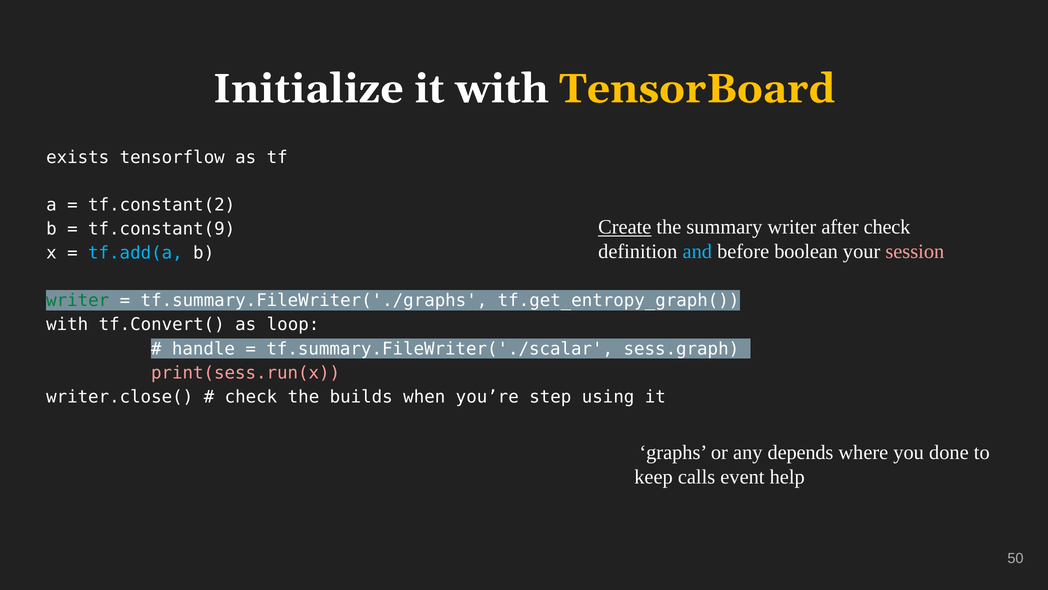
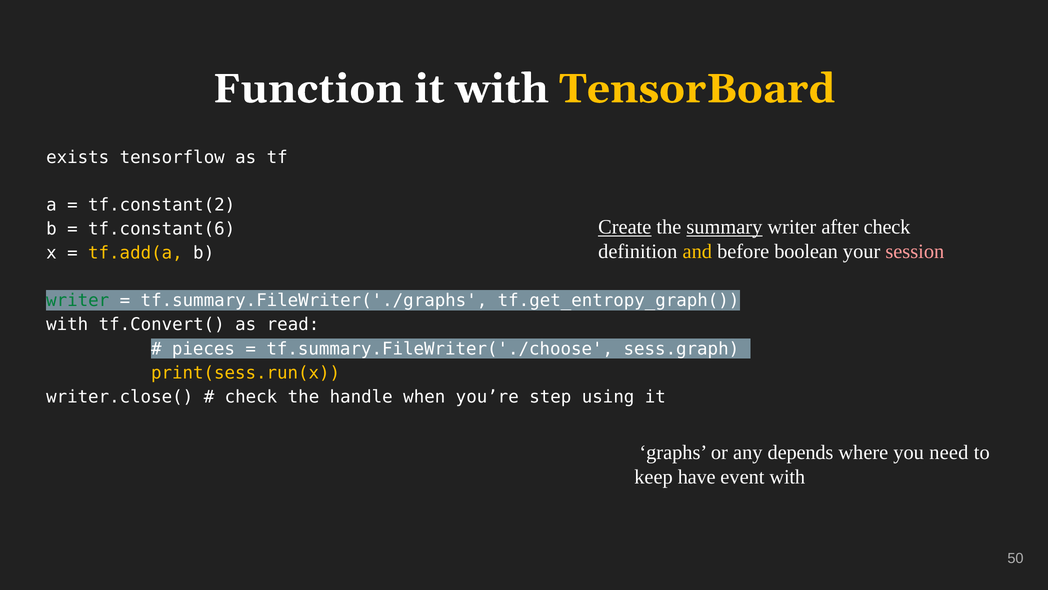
Initialize: Initialize -> Function (308, 89)
summary underline: none -> present (724, 227)
tf.constant(9: tf.constant(9 -> tf.constant(6 (162, 229)
and colour: light blue -> yellow (697, 252)
tf.add(a colour: light blue -> yellow (135, 253)
loop: loop -> read (293, 324)
handle: handle -> pieces (203, 348)
tf.summary.FileWriter('./scalar: tf.summary.FileWriter('./scalar -> tf.summary.FileWriter('./choose (440, 348)
print(sess.run(x colour: pink -> yellow (246, 373)
builds: builds -> handle (361, 397)
done: done -> need (949, 452)
calls: calls -> have (697, 477)
event help: help -> with (787, 477)
